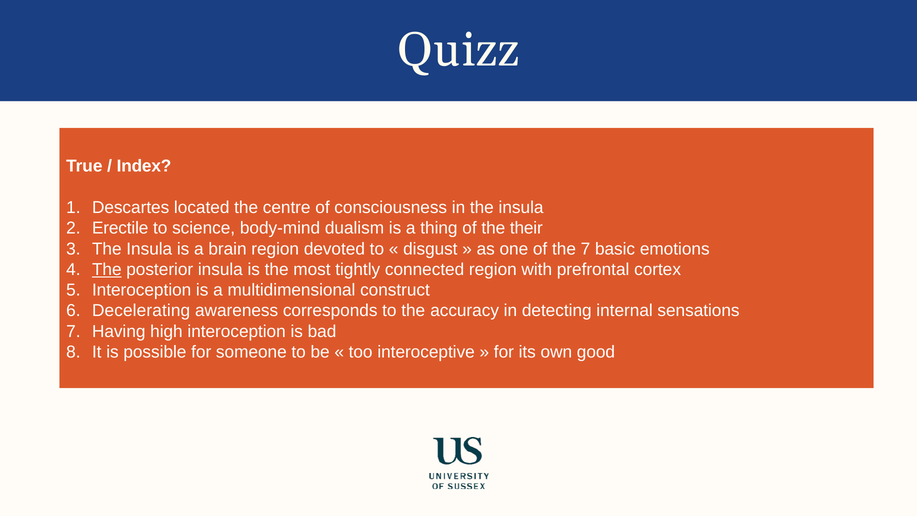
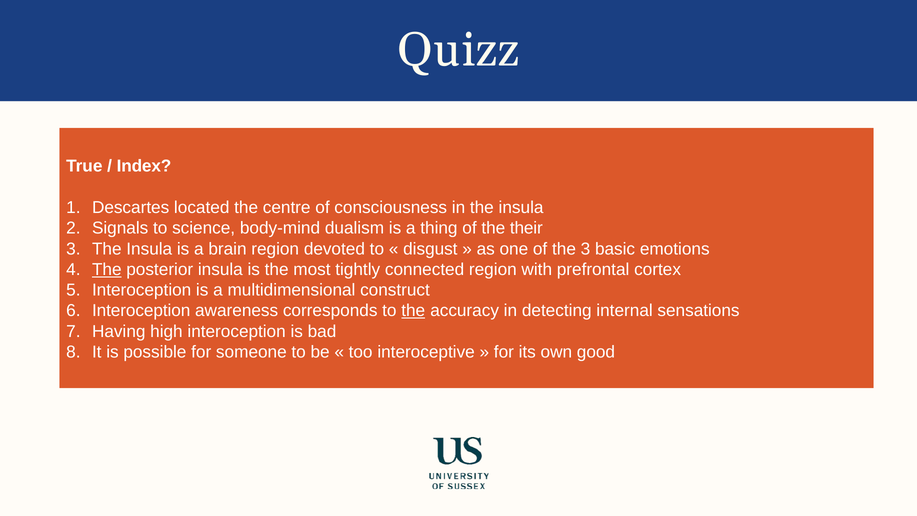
Erectile: Erectile -> Signals (120, 228)
the 7: 7 -> 3 (585, 249)
Decelerating: Decelerating -> Interoception (141, 311)
the underline: none -> present (413, 311)
